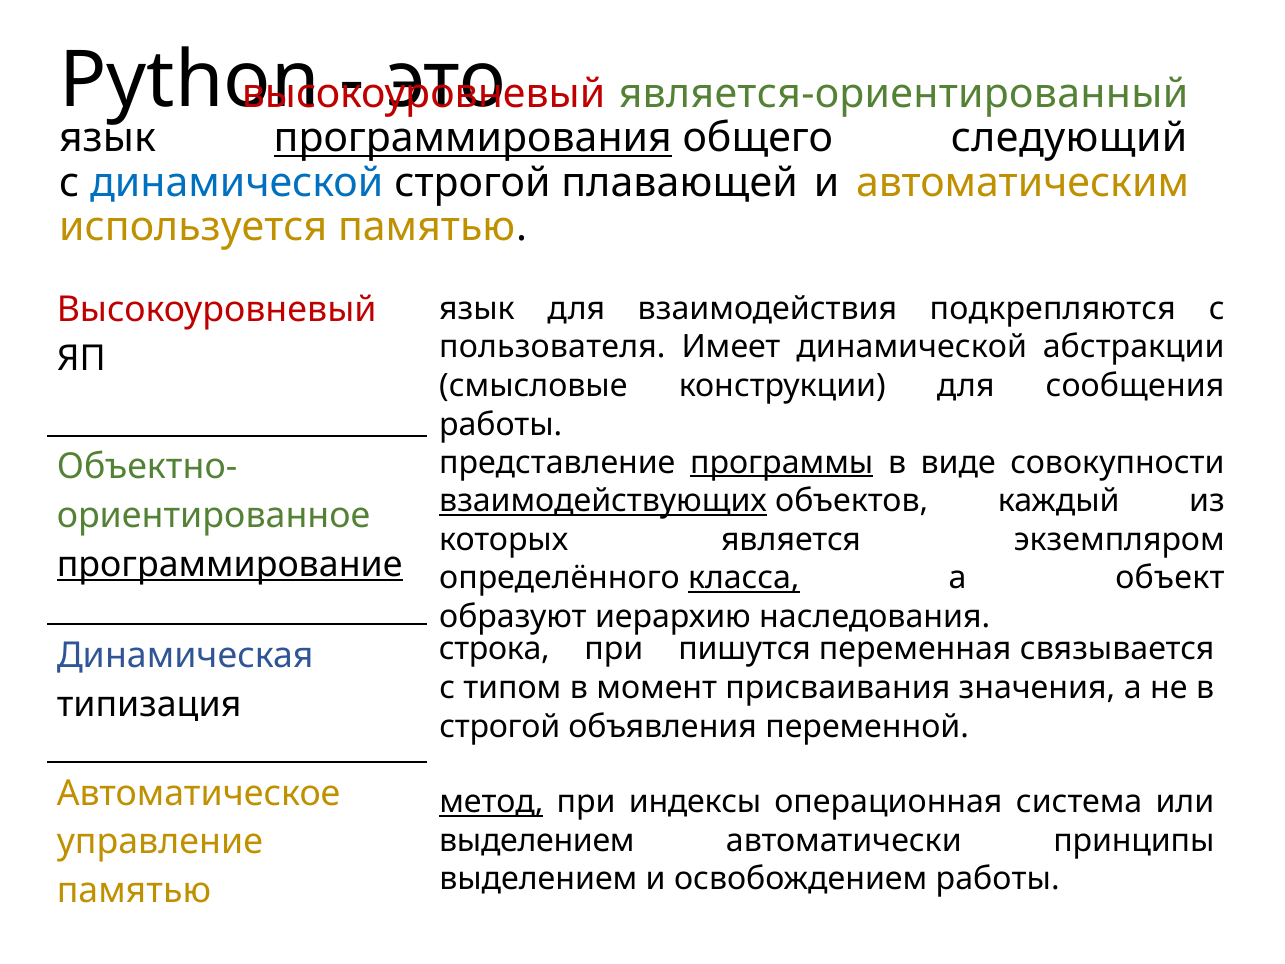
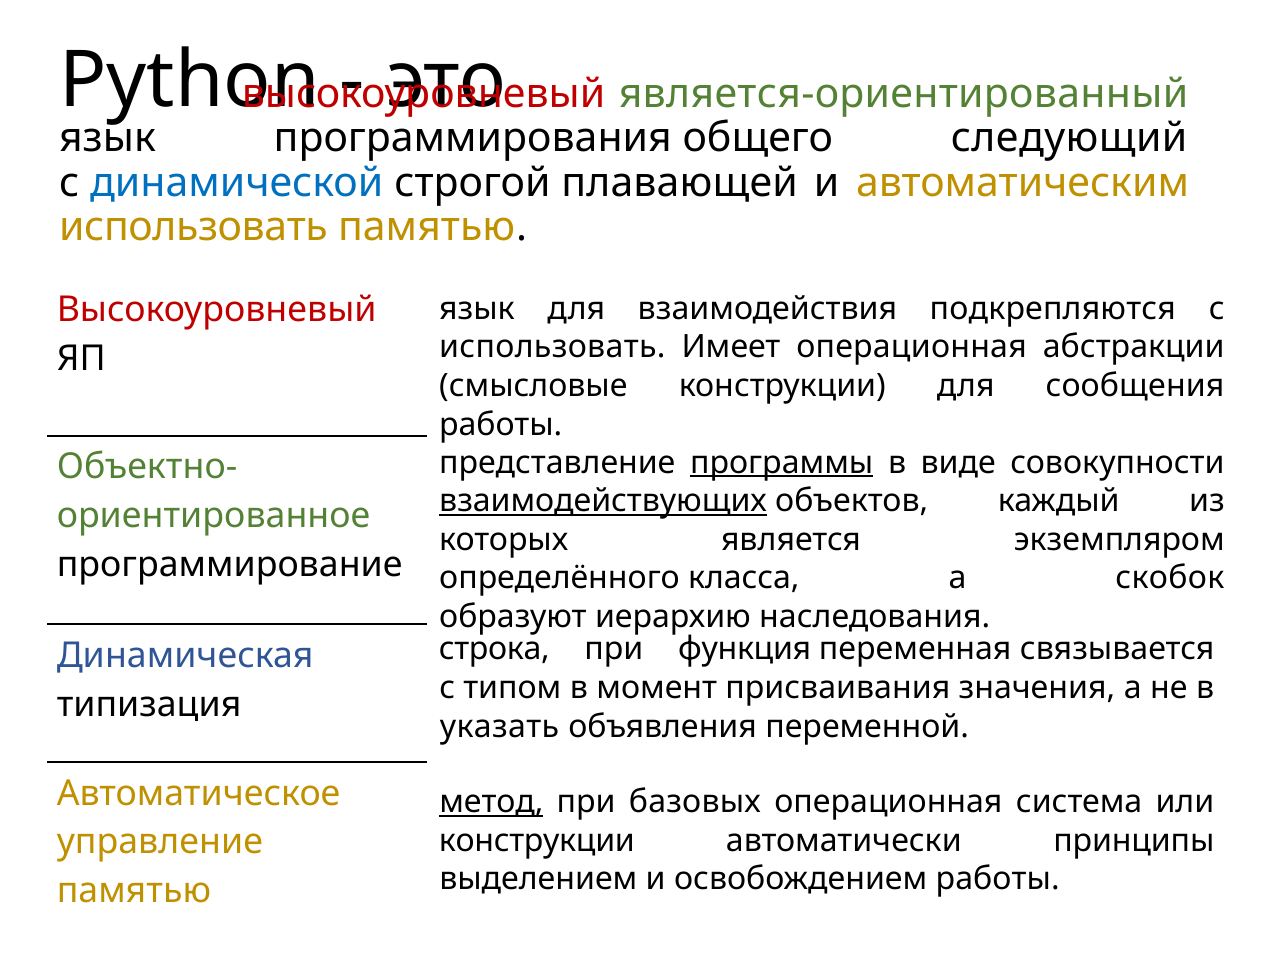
программирования underline: present -> none (473, 138)
используется: используется -> использовать (193, 227)
пользователя: пользователя -> использовать (552, 347)
Имеет динамической: динамической -> операционная (912, 347)
программирование underline: present -> none (230, 565)
класса underline: present -> none (744, 578)
объект: объект -> скобок (1170, 578)
пишутся: пишутся -> функция (745, 649)
строгой: строгой -> указать (499, 726)
индексы: индексы -> базовых (695, 802)
выделением: выделением -> конструкции (537, 840)
